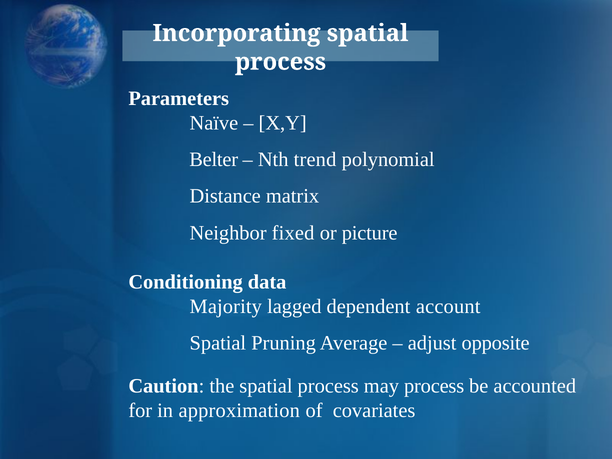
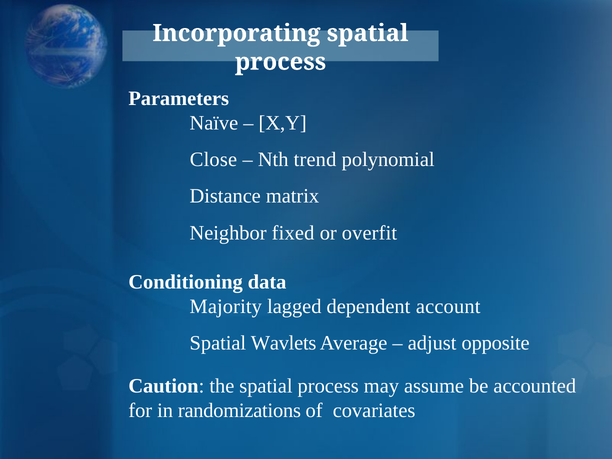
Belter: Belter -> Close (213, 159)
picture: picture -> overfit (369, 233)
Pruning: Pruning -> Wavlets (284, 343)
may process: process -> assume (434, 386)
approximation: approximation -> randomizations (239, 410)
